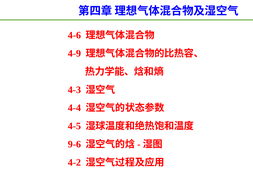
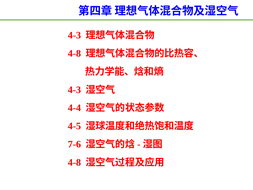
4-6: 4-6 -> 4-3 (74, 35)
4-9: 4-9 -> 4-8 (74, 53)
9-6: 9-6 -> 7-6 (74, 144)
4-2: 4-2 -> 4-8 (74, 162)
